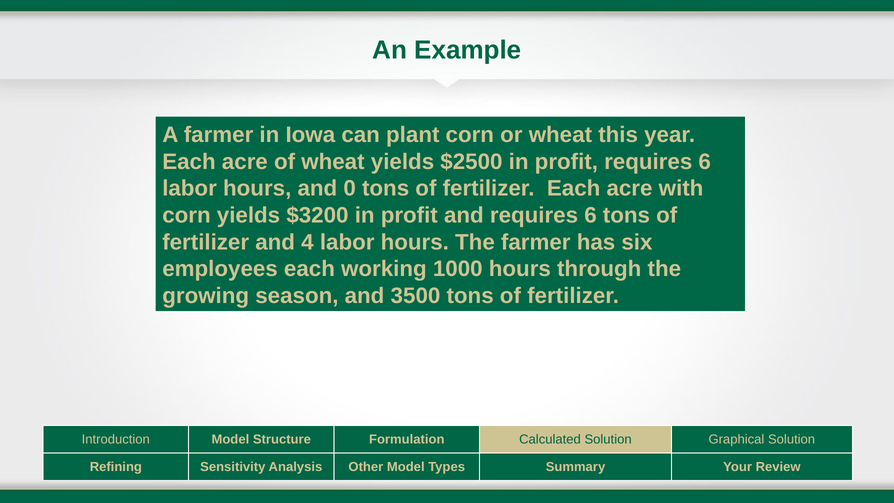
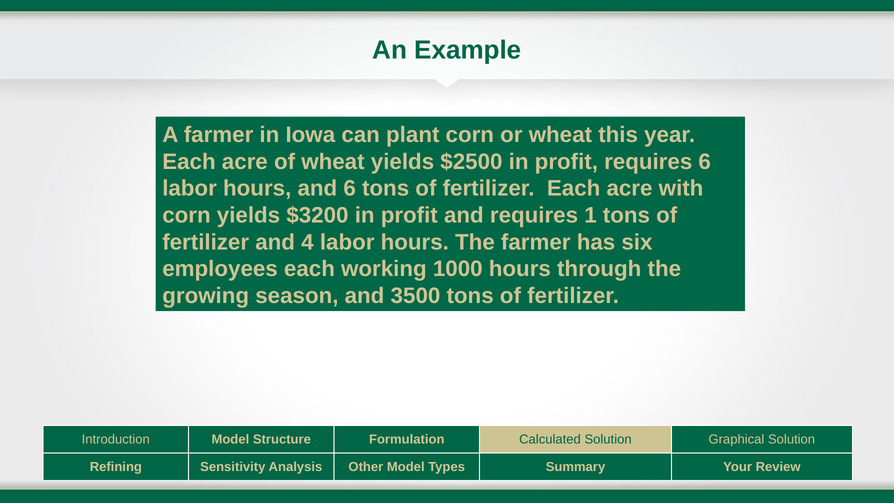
and 0: 0 -> 6 (350, 189)
and requires 6: 6 -> 1 (590, 215)
